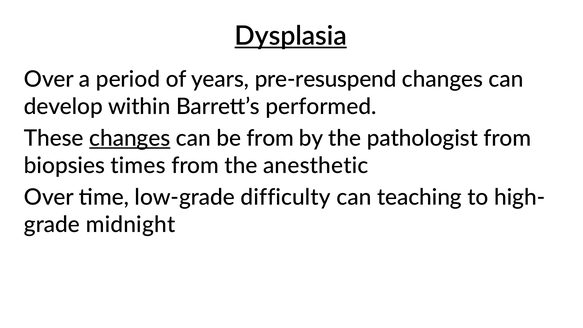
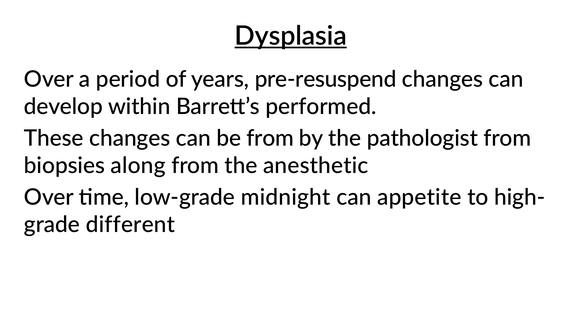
changes underline: present -> none (130, 138)
times: times -> along (138, 166)
difficulty: difficulty -> midnight (286, 197)
teaching: teaching -> appetite (419, 197)
midnight: midnight -> different (130, 225)
